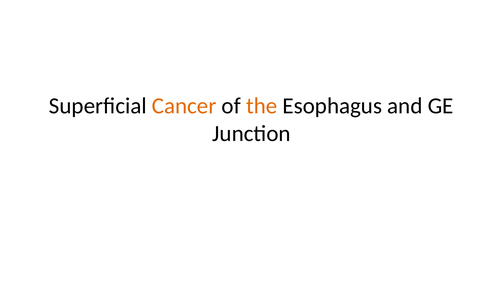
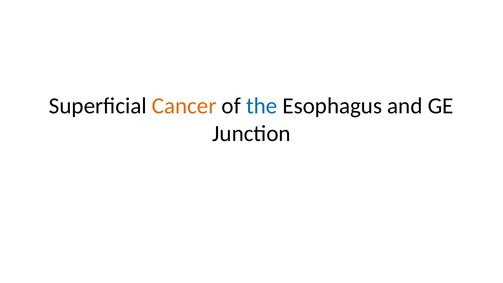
the colour: orange -> blue (262, 106)
